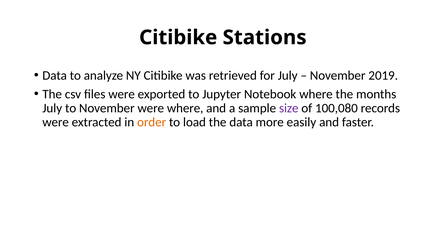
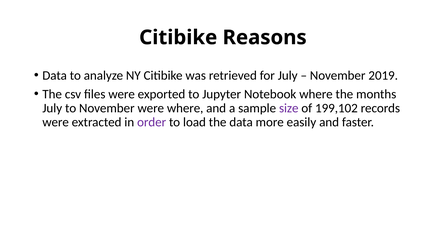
Stations: Stations -> Reasons (265, 37)
100,080: 100,080 -> 199,102 (336, 108)
order colour: orange -> purple (152, 122)
